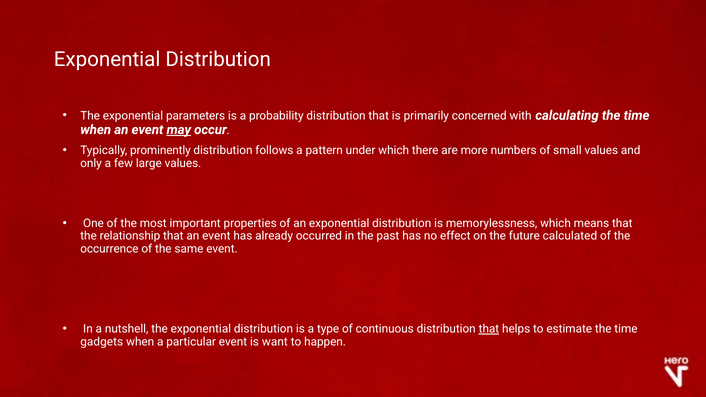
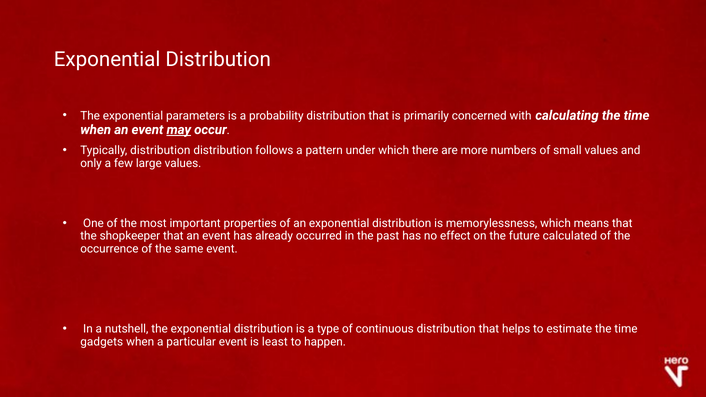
Typically prominently: prominently -> distribution (160, 151)
relationship: relationship -> shopkeeper (130, 236)
that underline: present -> none (489, 329)
want: want -> least (275, 342)
